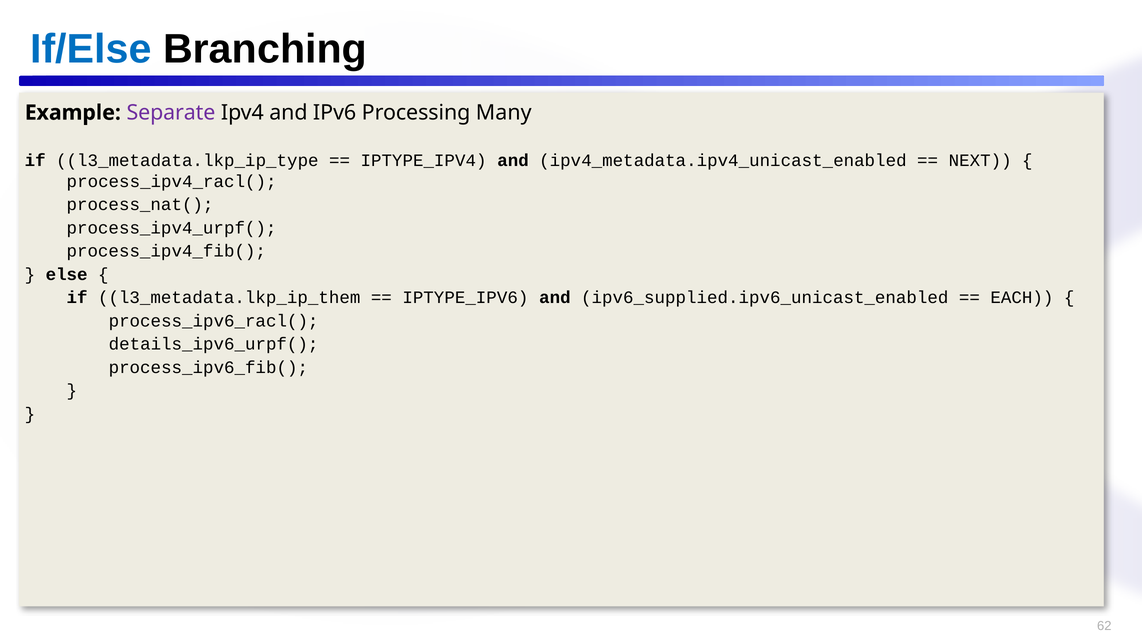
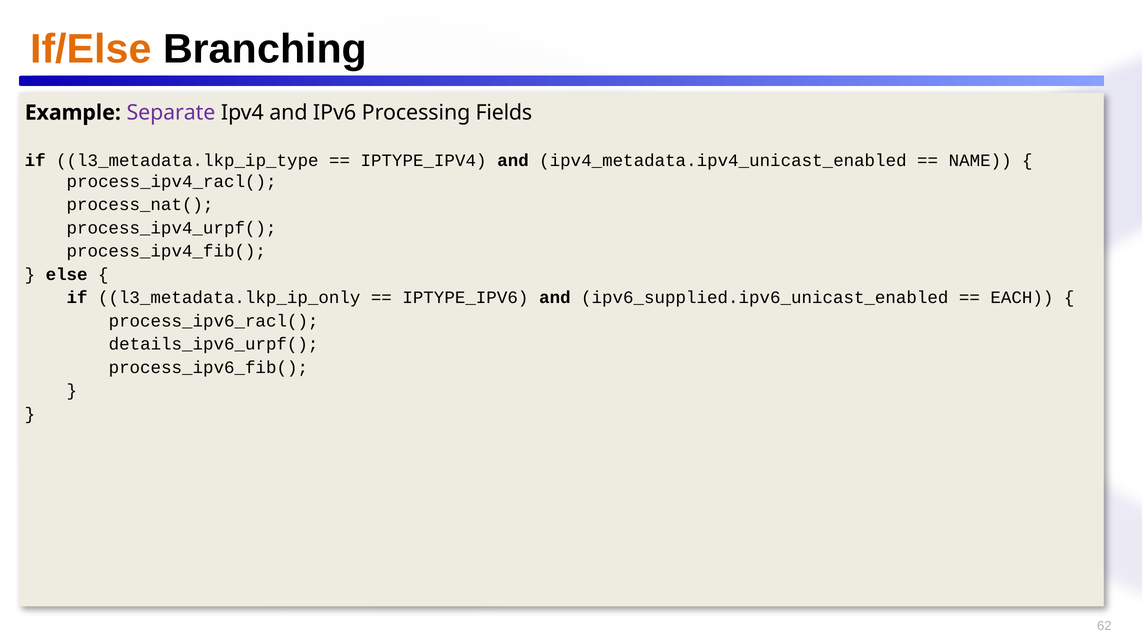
If/Else colour: blue -> orange (91, 49)
Many: Many -> Fields (504, 113)
NEXT: NEXT -> NAME (980, 160)
l3_metadata.lkp_ip_them: l3_metadata.lkp_ip_them -> l3_metadata.lkp_ip_only (229, 298)
